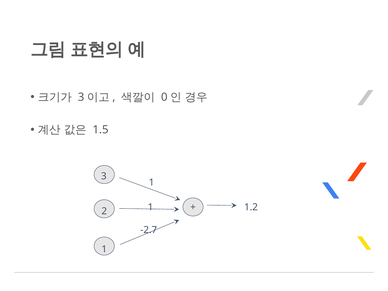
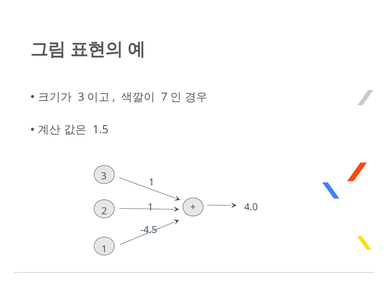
0: 0 -> 7 (164, 97)
1.2: 1.2 -> 4.0 (251, 207)
-2.7: -2.7 -> -4.5 (149, 230)
